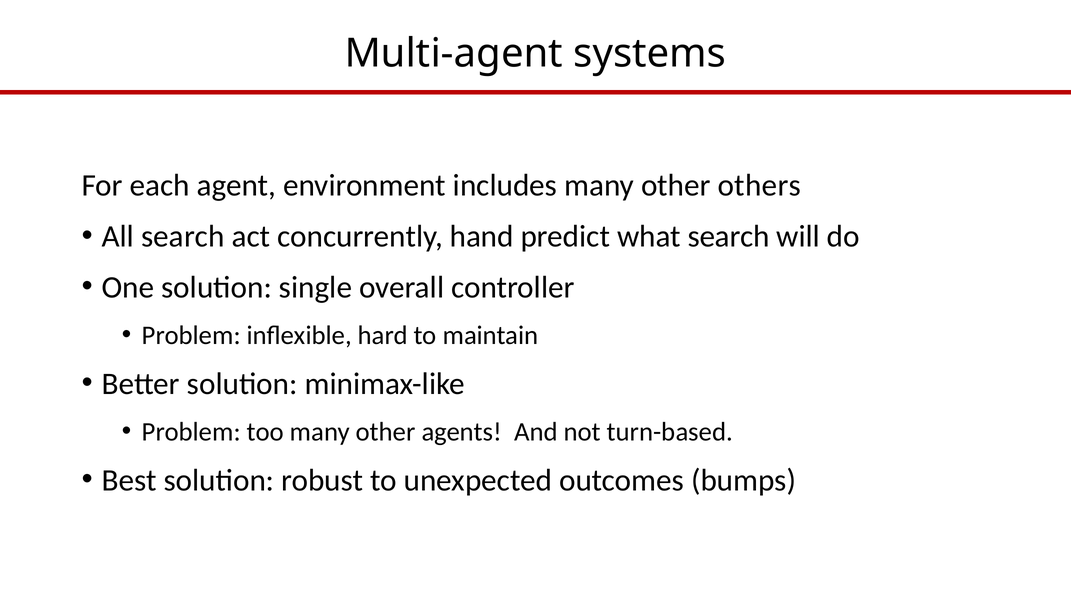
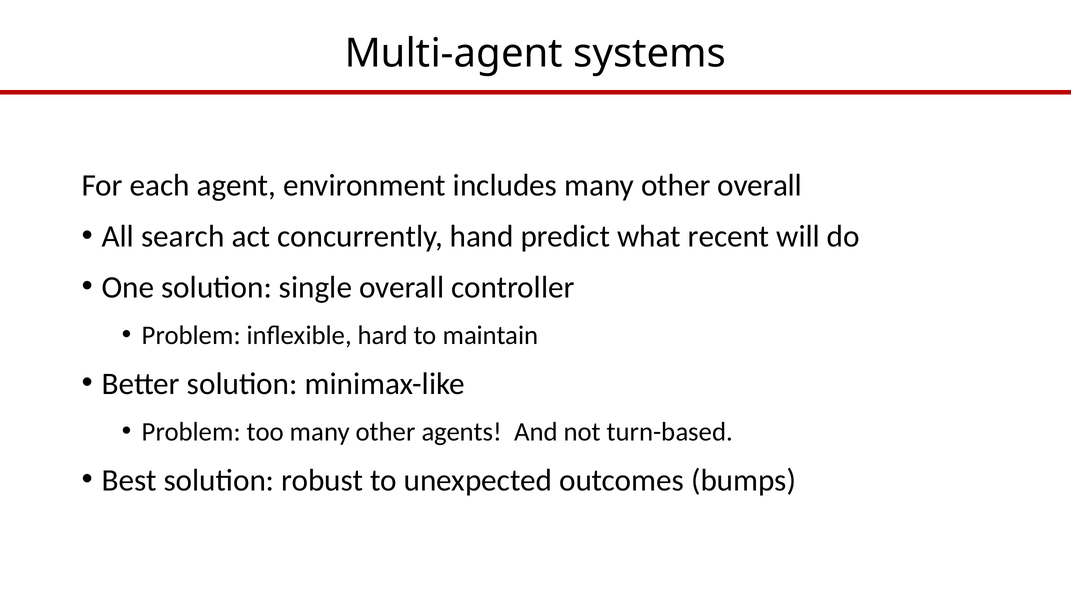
other others: others -> overall (760, 185)
what search: search -> recent (729, 236)
